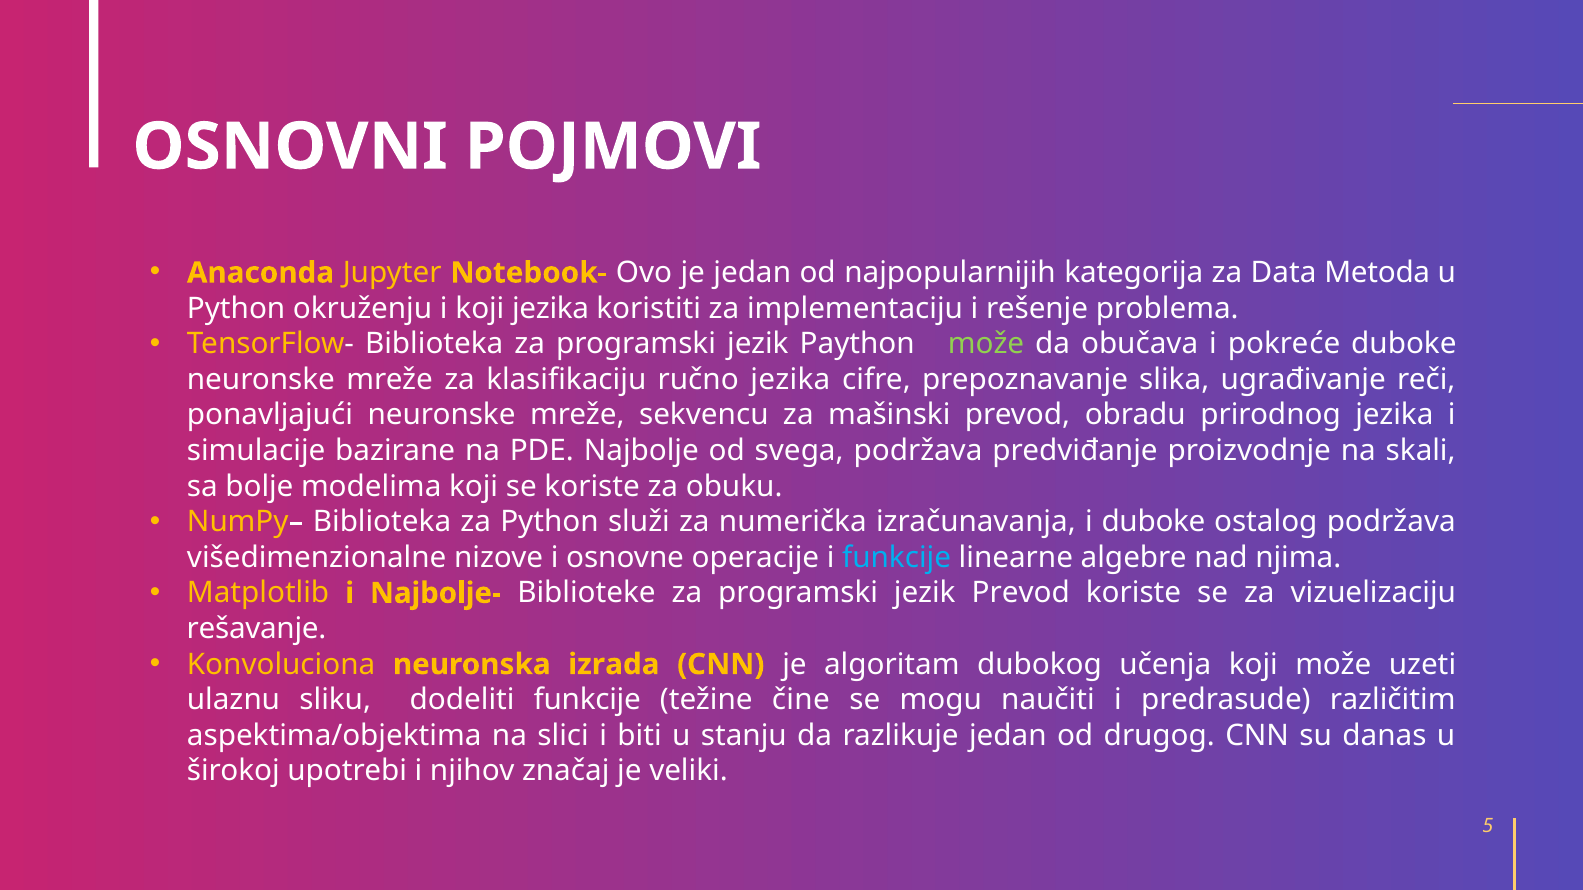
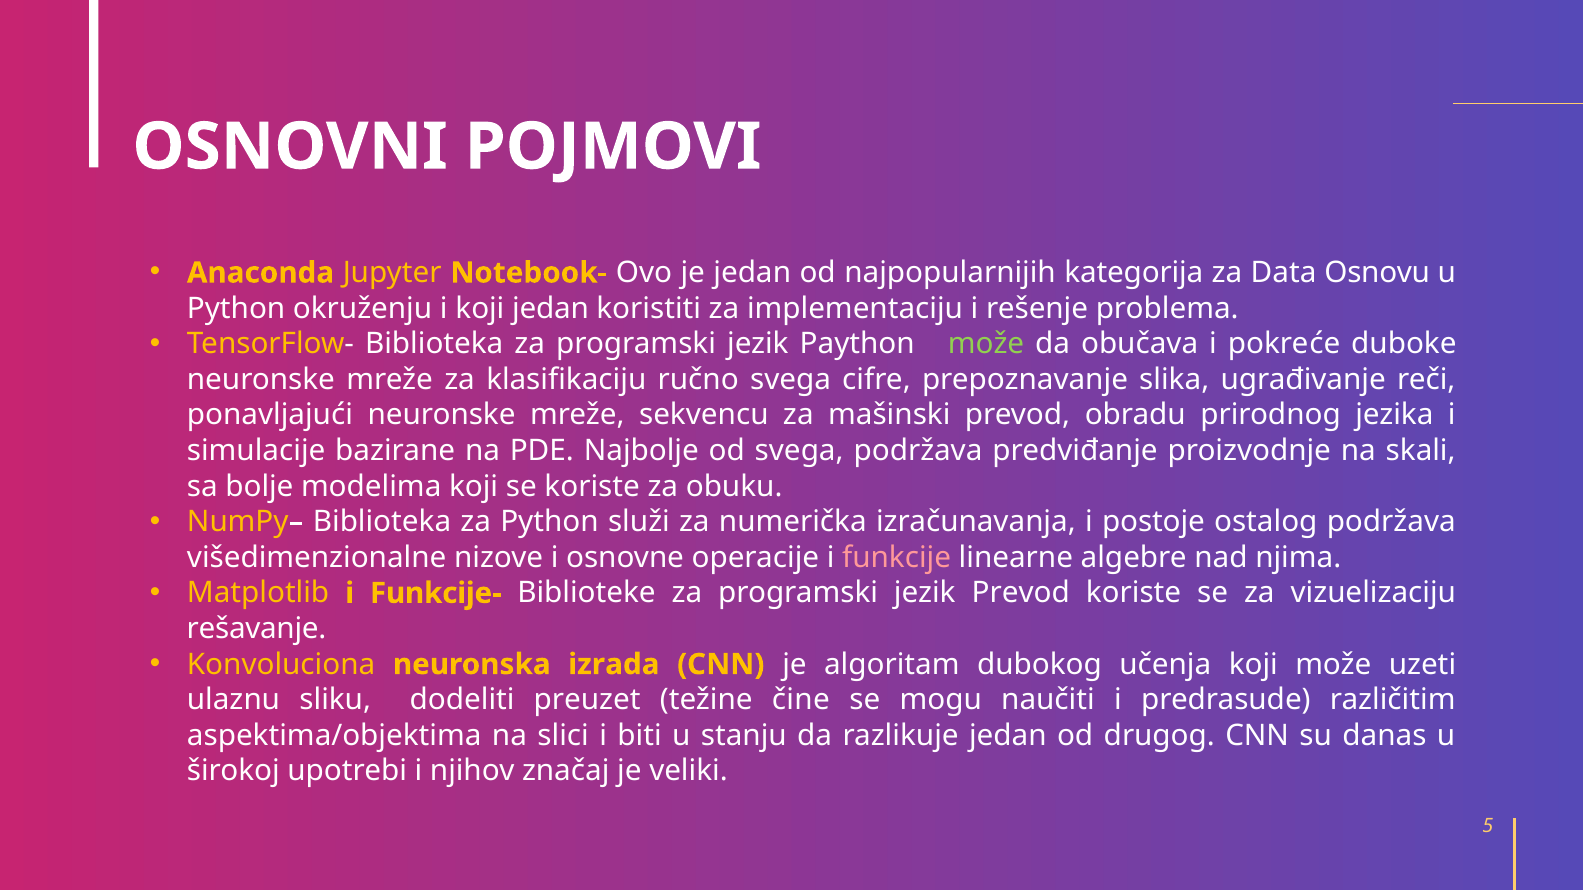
Metoda: Metoda -> Osnovu (1377, 273)
koji jezika: jezika -> jedan (551, 309)
ručno jezika: jezika -> svega (791, 380)
i duboke: duboke -> postoje (1153, 522)
funkcije colour: light blue -> pink (897, 558)
Najbolje-: Najbolje- -> Funkcije- (436, 593)
dodeliti funkcije: funkcije -> preuzet (587, 700)
